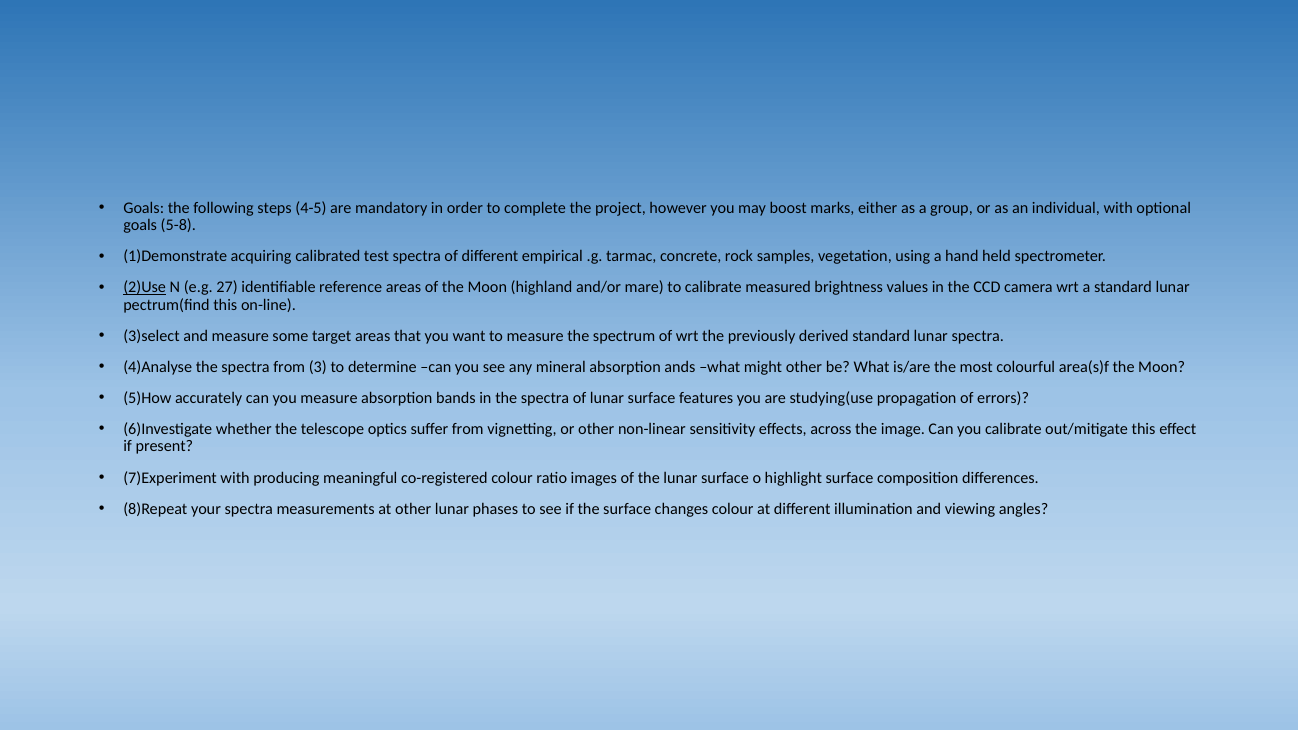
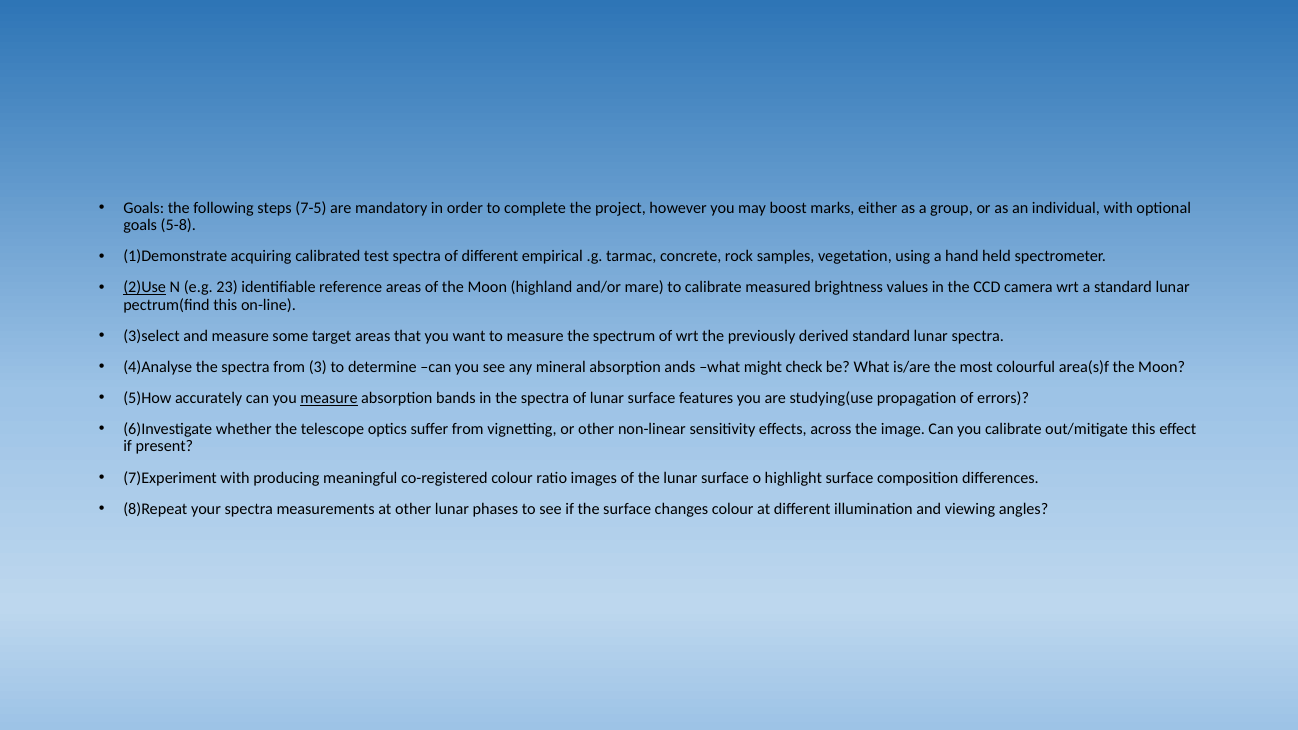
4-5: 4-5 -> 7-5 (311, 208)
27: 27 -> 23 (227, 288)
might other: other -> check (804, 367)
measure underline: none -> present (329, 398)
